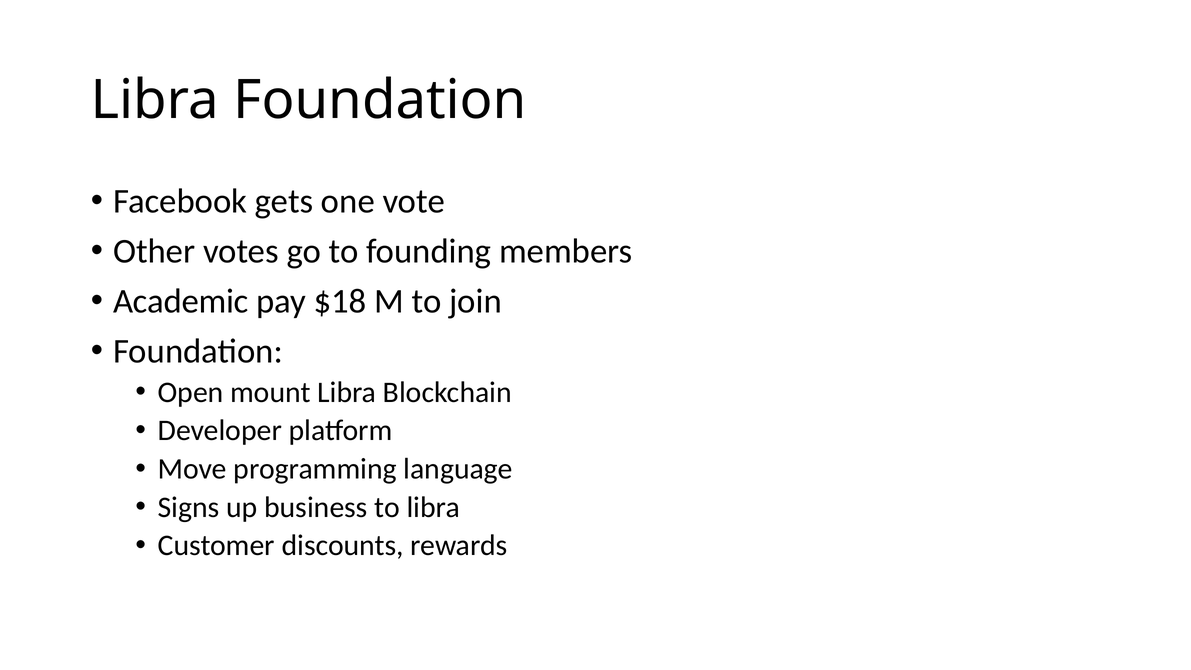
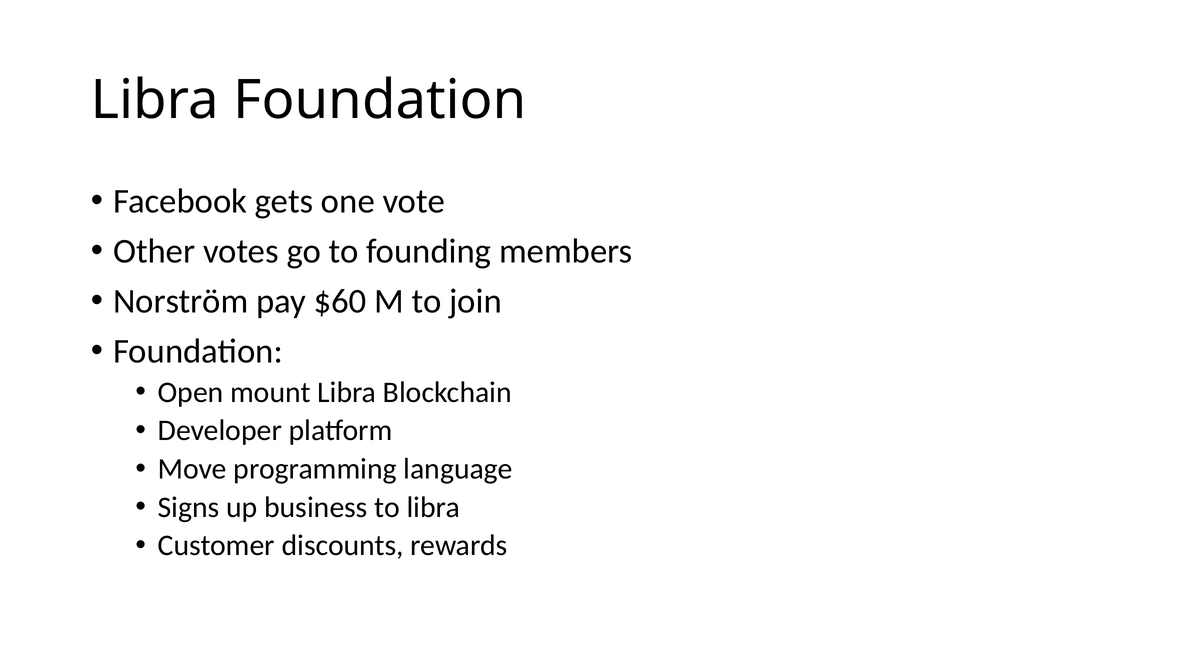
Academic: Academic -> Norström (181, 301)
$18: $18 -> $60 (340, 301)
